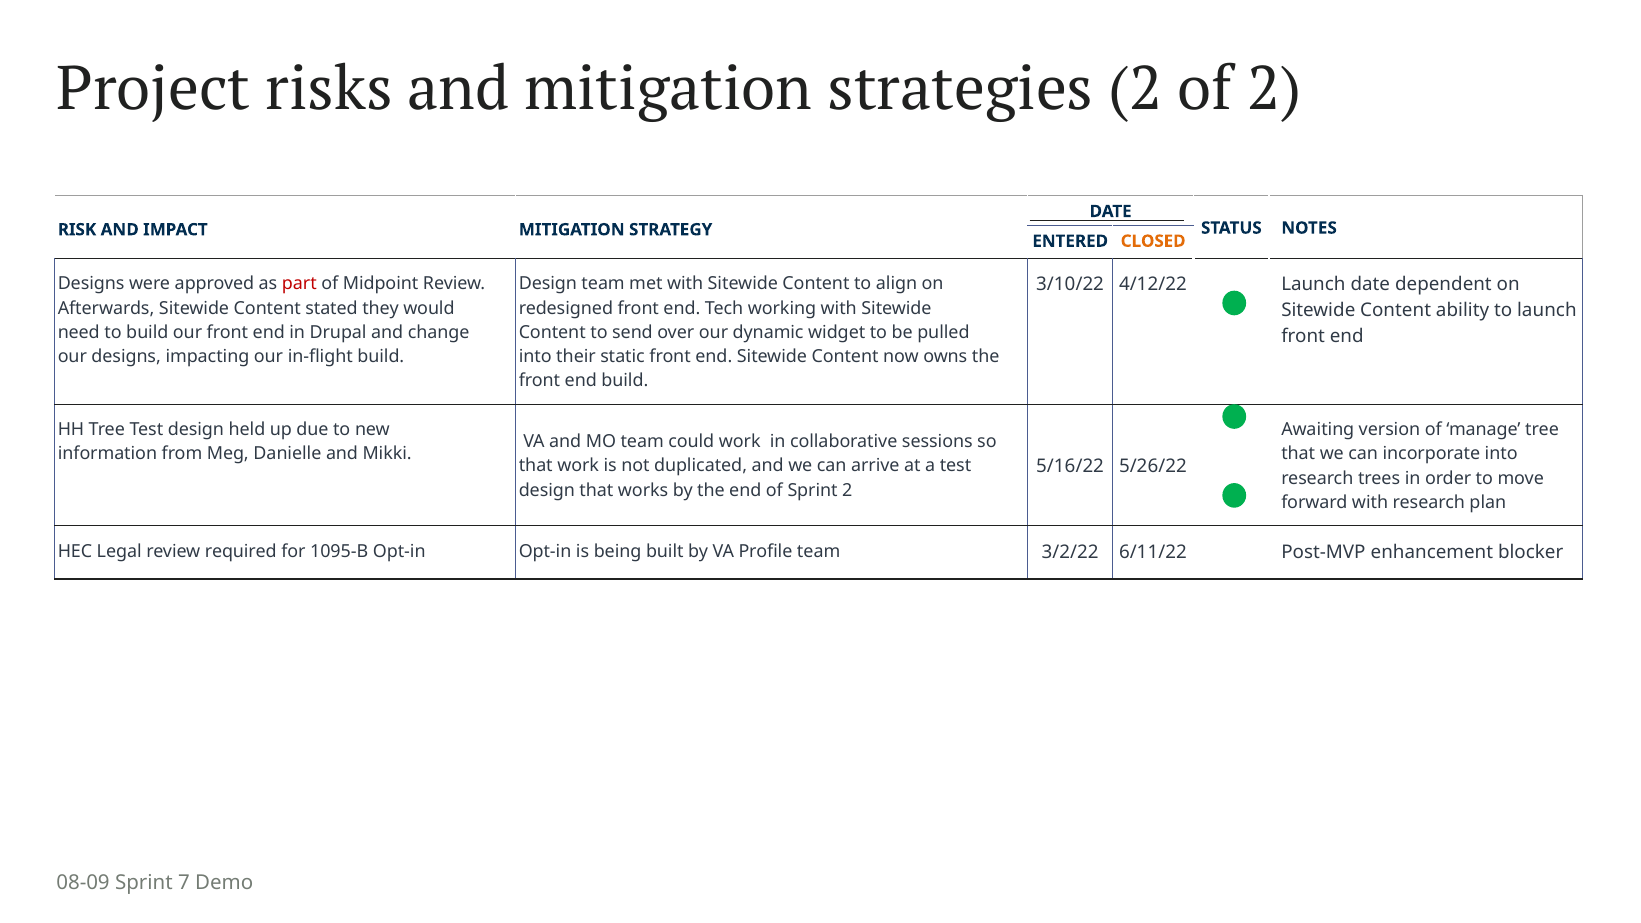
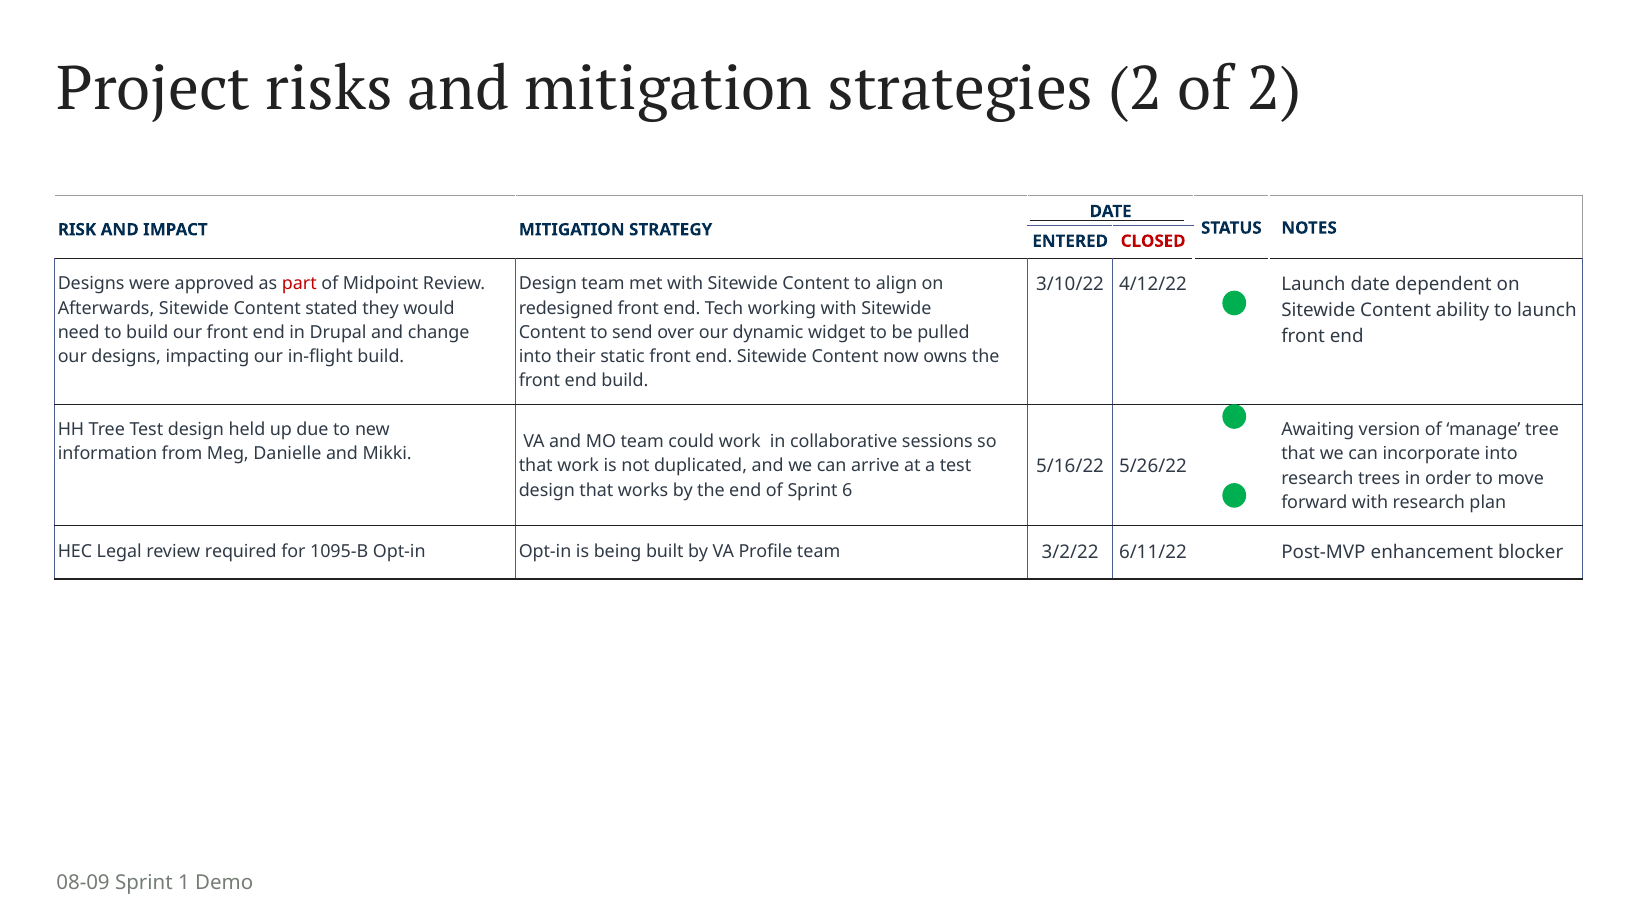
CLOSED colour: orange -> red (1153, 241)
Sprint 2: 2 -> 6 (847, 490)
7: 7 -> 1 (184, 882)
